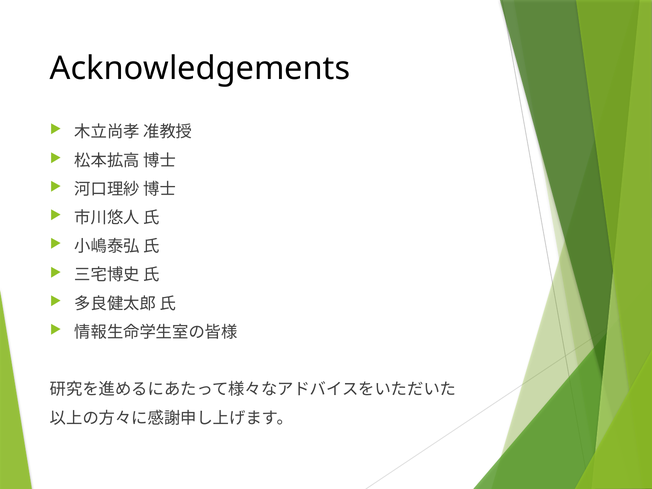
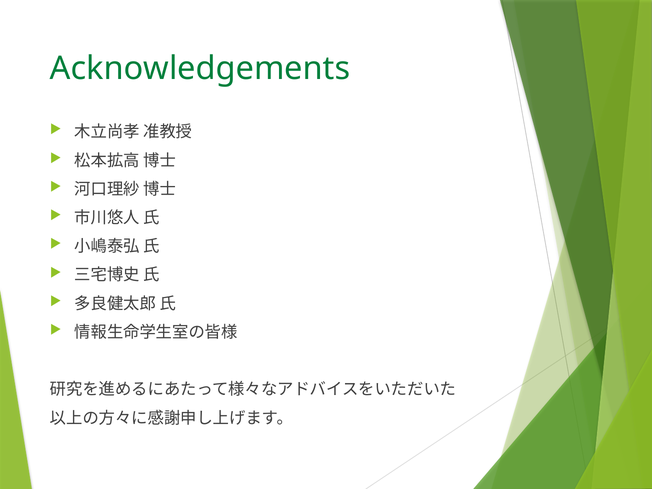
Acknowledgements colour: black -> green (200, 69)
